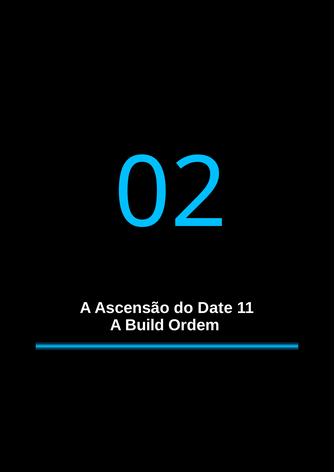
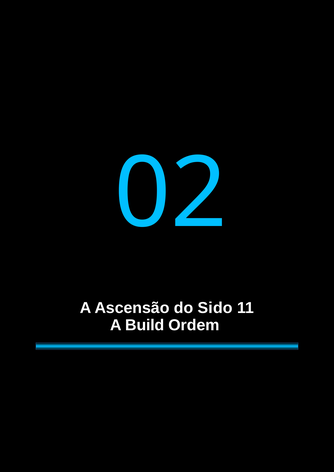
Date: Date -> Sido (215, 308)
